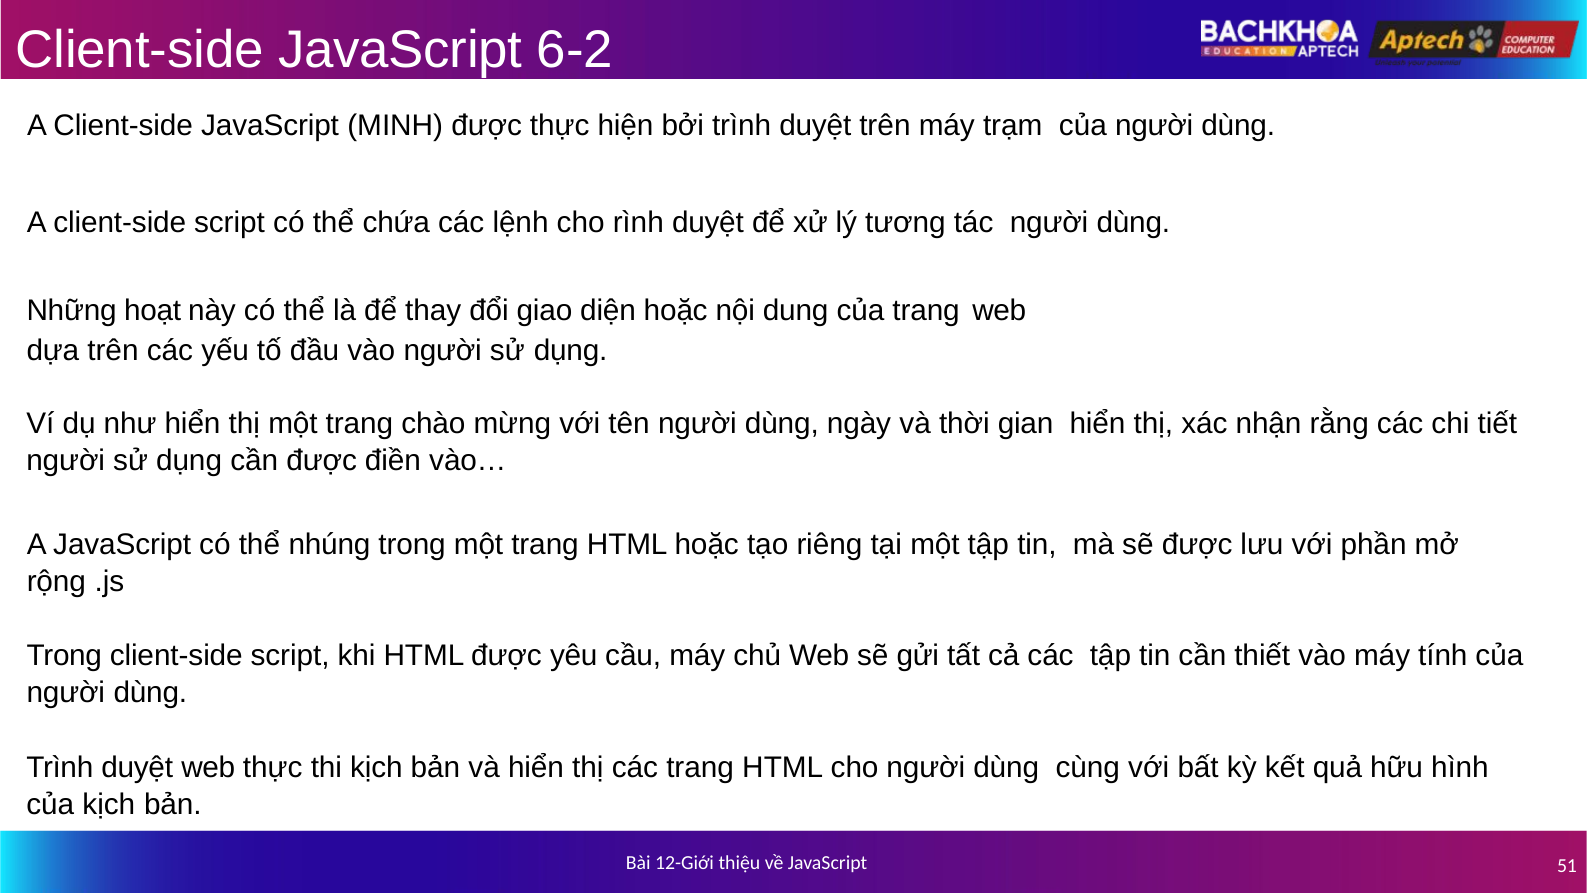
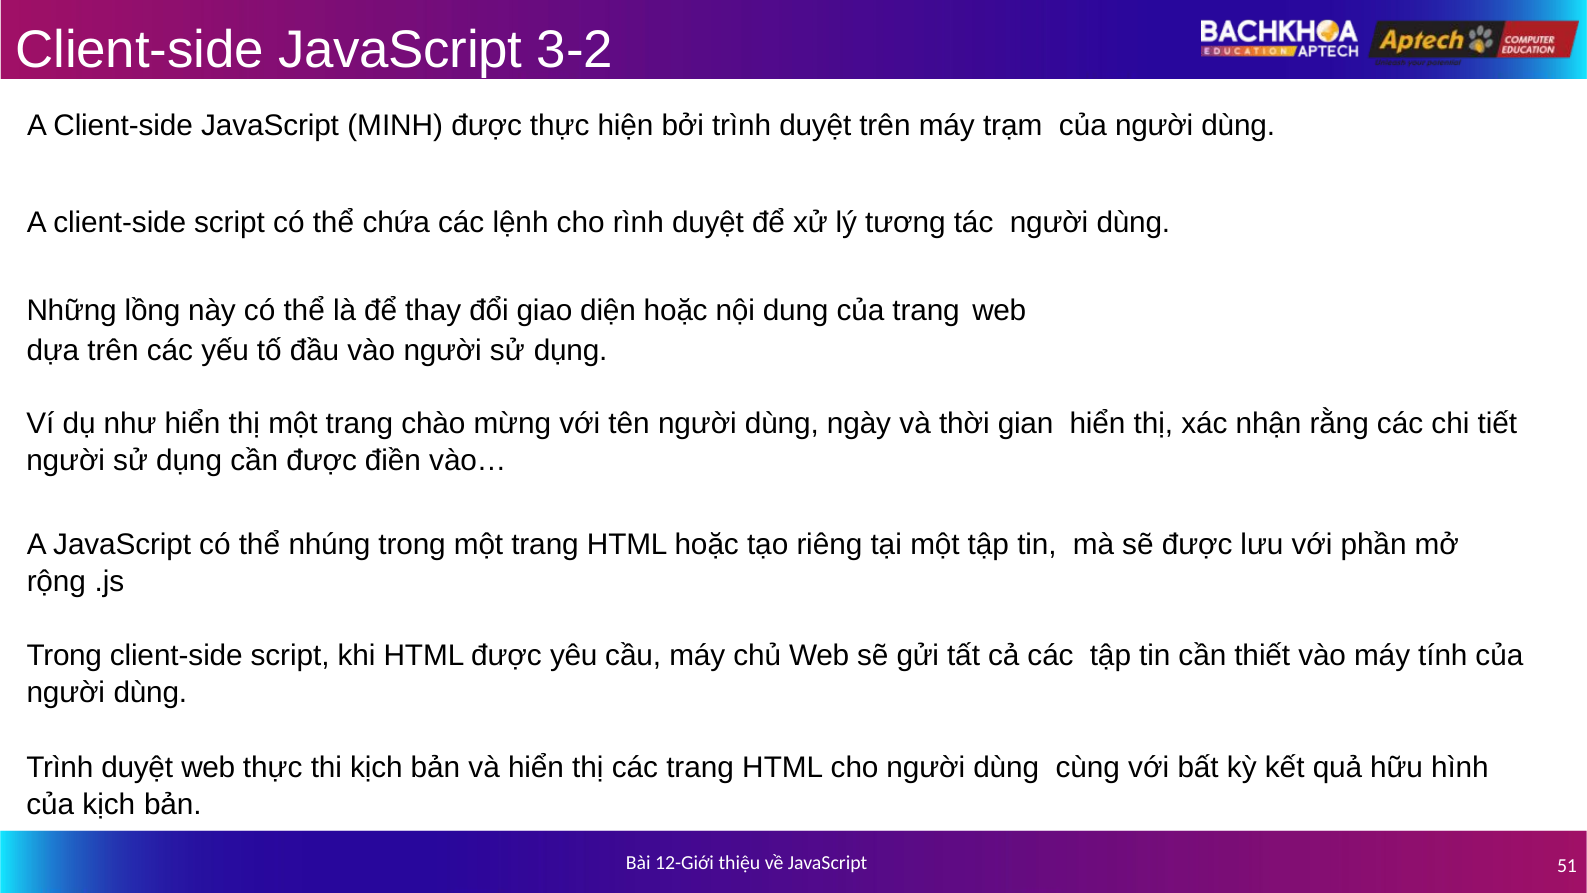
6-2: 6-2 -> 3-2 (575, 50)
hoạt: hoạt -> lồng (152, 311)
